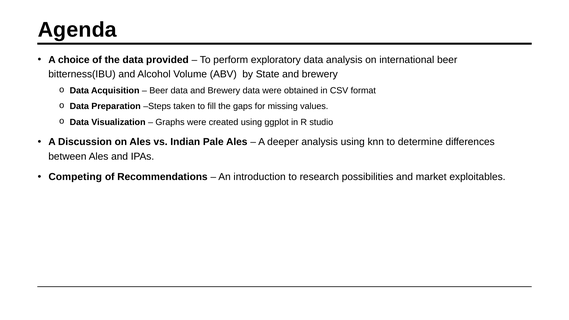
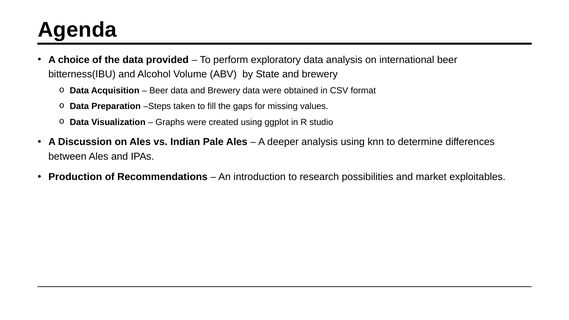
Competing: Competing -> Production (75, 177)
